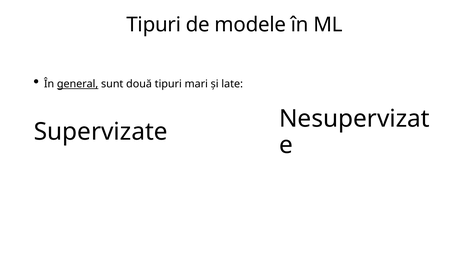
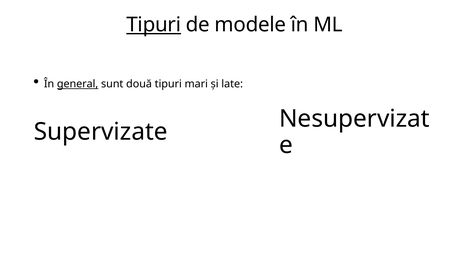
Tipuri underline: none -> present (154, 25)
